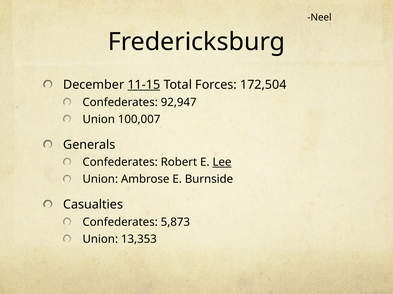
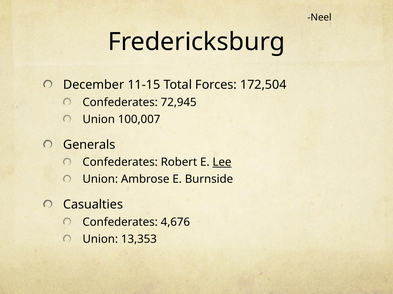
11-15 underline: present -> none (144, 85)
92,947: 92,947 -> 72,945 (179, 103)
5,873: 5,873 -> 4,676 (175, 223)
